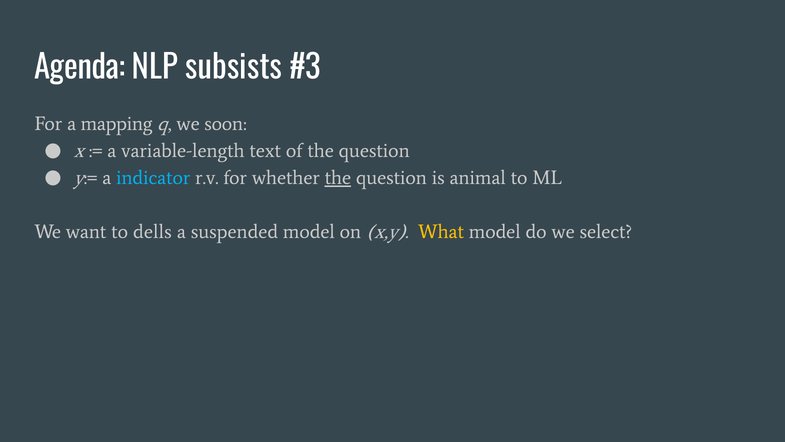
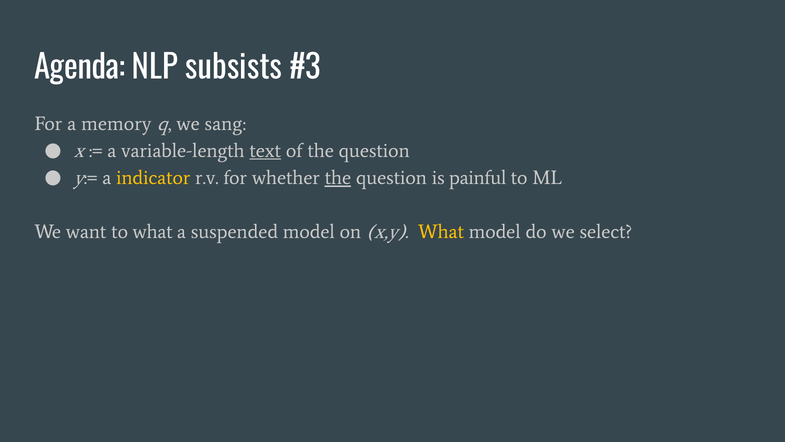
mapping: mapping -> memory (116, 123)
soon: soon -> sang (225, 123)
text underline: none -> present (265, 151)
indicator colour: light blue -> yellow (153, 178)
animal: animal -> painful (478, 178)
to dells: dells -> what (153, 232)
